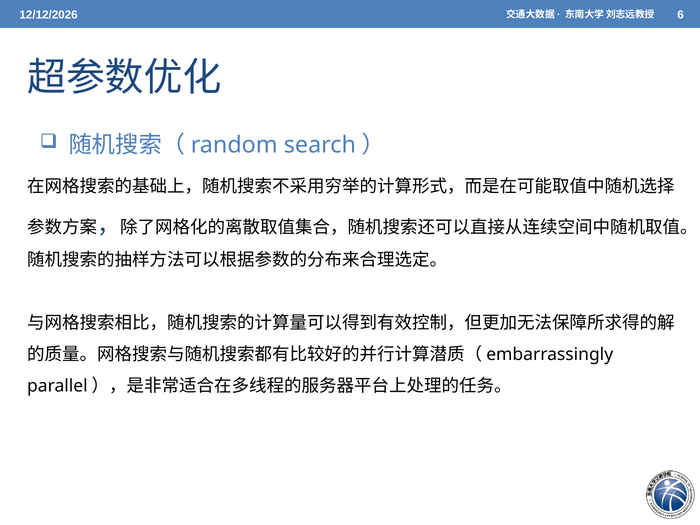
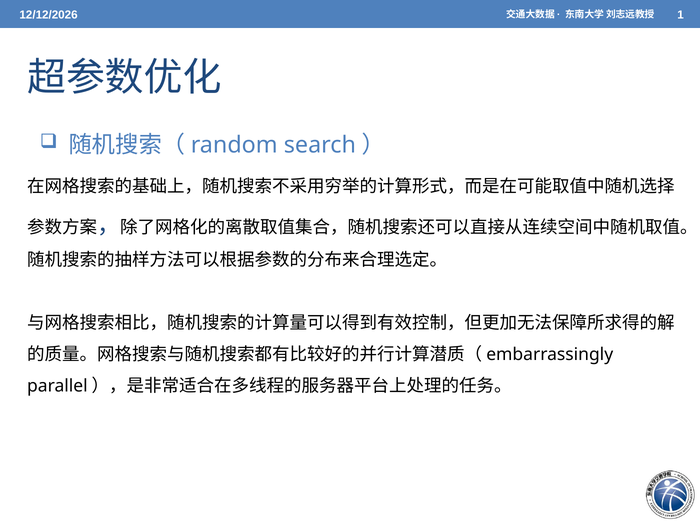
6: 6 -> 1 (681, 15)
